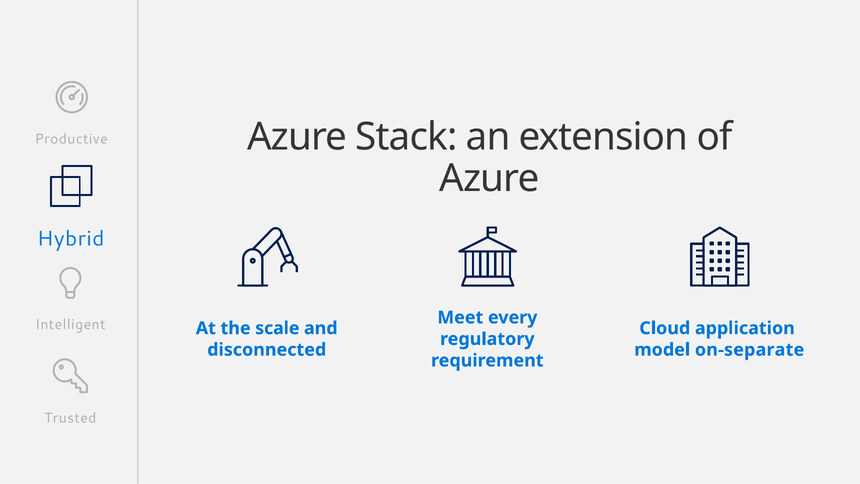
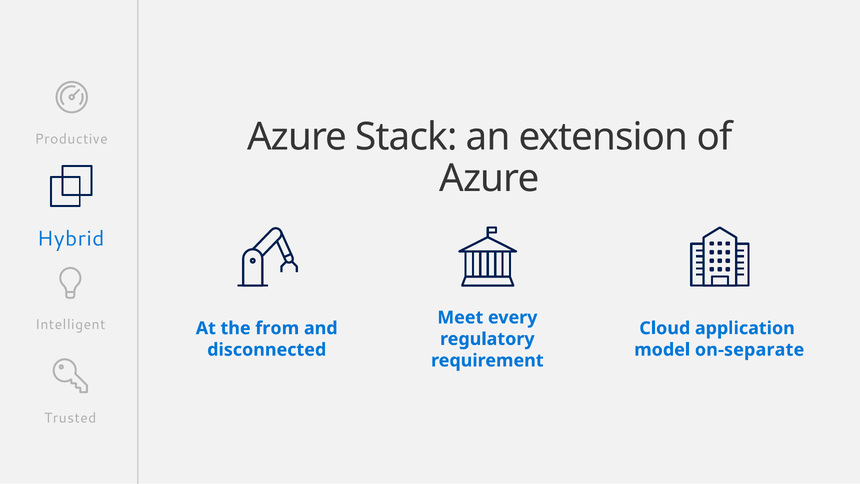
scale: scale -> from (277, 328)
